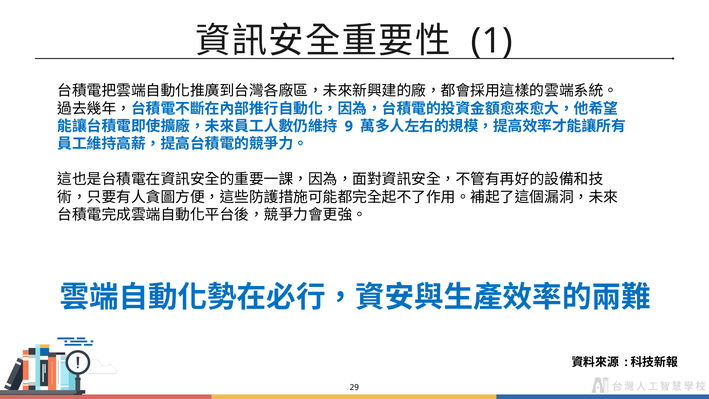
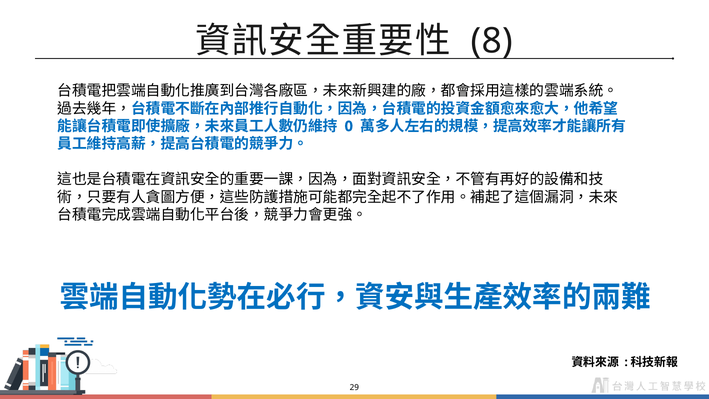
1: 1 -> 8 (492, 41)
9: 9 -> 0 (349, 126)
